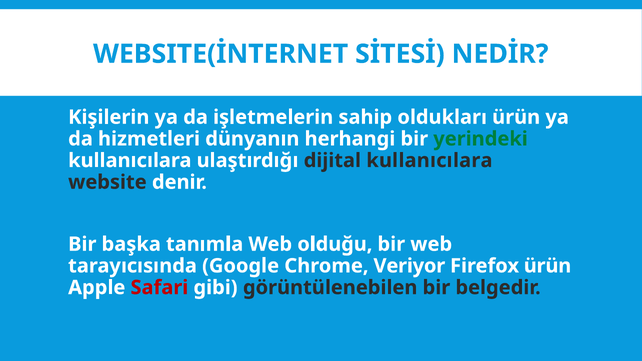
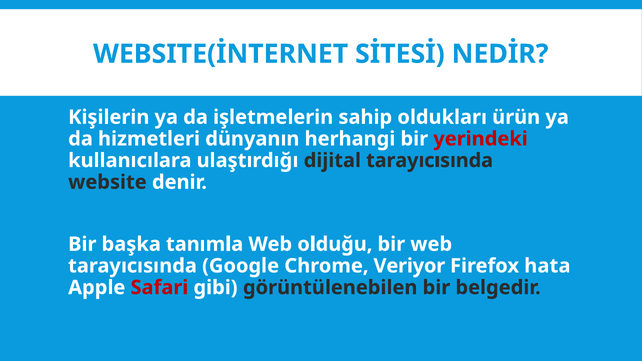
yerindeki colour: green -> red (481, 139)
dijital kullanıcılara: kullanıcılara -> tarayıcısında (430, 161)
Firefox ürün: ürün -> hata (547, 266)
